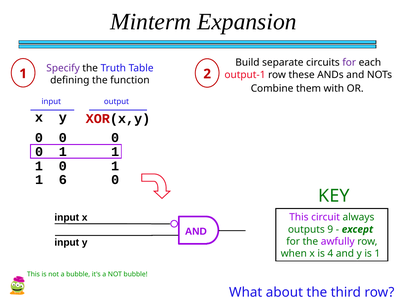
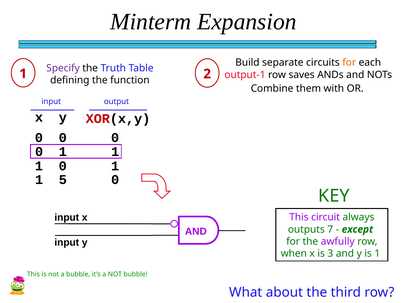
for colour: purple -> orange (349, 63)
these: these -> saves (302, 75)
6: 6 -> 5 (63, 180)
9: 9 -> 7 (330, 229)
4: 4 -> 3 (330, 254)
